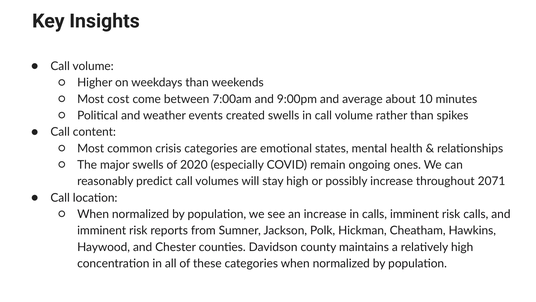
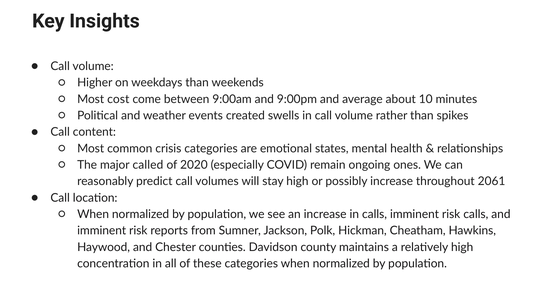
7:00am: 7:00am -> 9:00am (232, 99)
major swells: swells -> called (148, 165)
2071: 2071 -> 2061 (492, 181)
